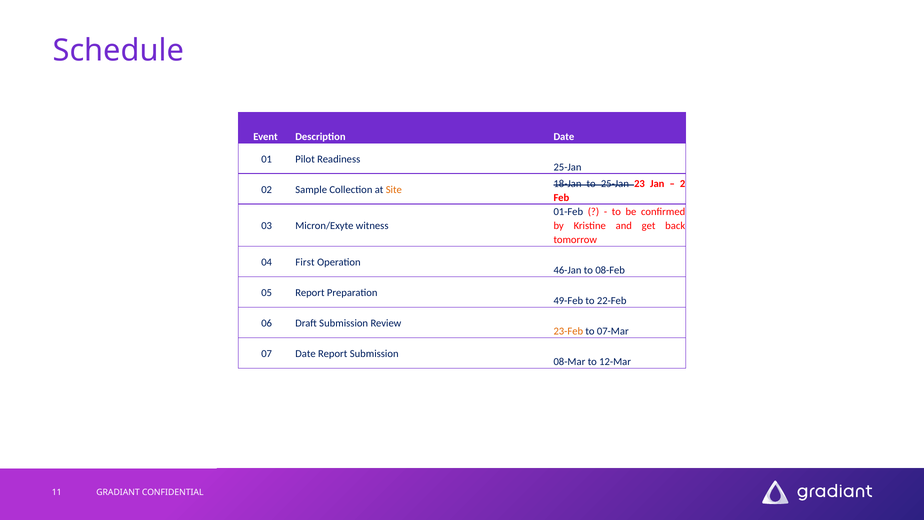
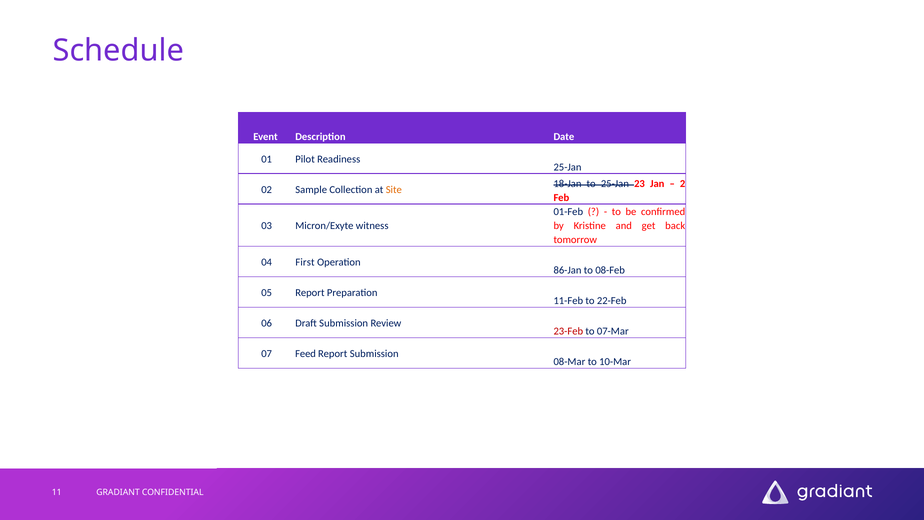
46-Jan: 46-Jan -> 86-Jan (567, 270)
49-Feb: 49-Feb -> 11-Feb (568, 301)
23-Feb colour: orange -> red (568, 331)
07 Date: Date -> Feed (306, 354)
12-Mar: 12-Mar -> 10-Mar (615, 362)
